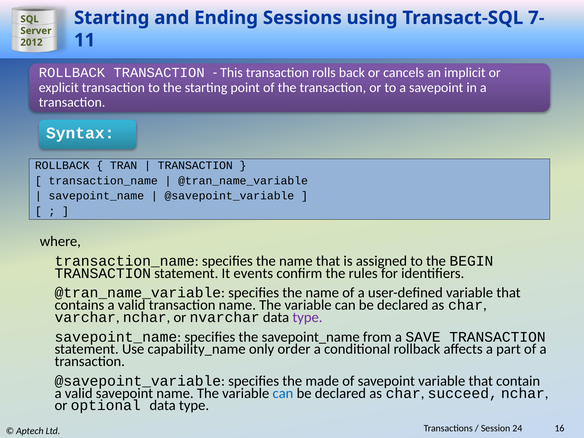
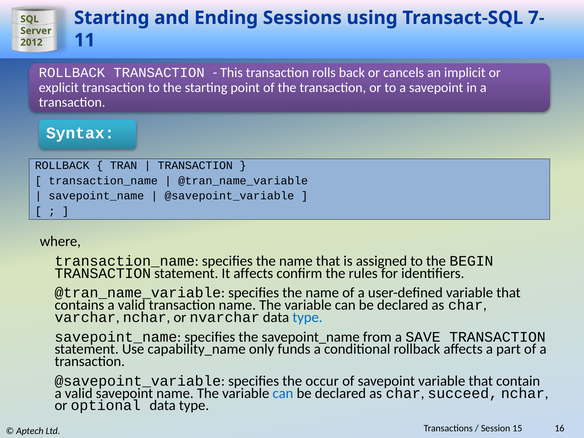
It events: events -> affects (253, 273)
type colour: purple -> blue (307, 317)
order: order -> funds (294, 349)
made: made -> occur (322, 381)
24: 24 -> 15 (517, 428)
